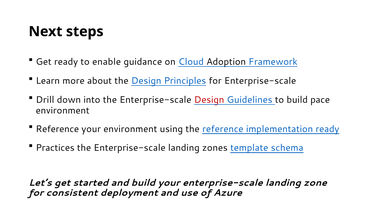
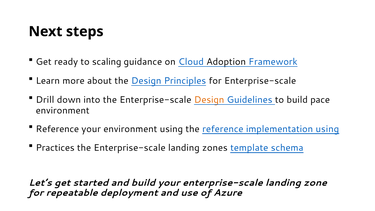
enable: enable -> scaling (107, 62)
Design colour: red -> orange (209, 100)
implementation ready: ready -> using (327, 129)
consistent: consistent -> repeatable (72, 193)
